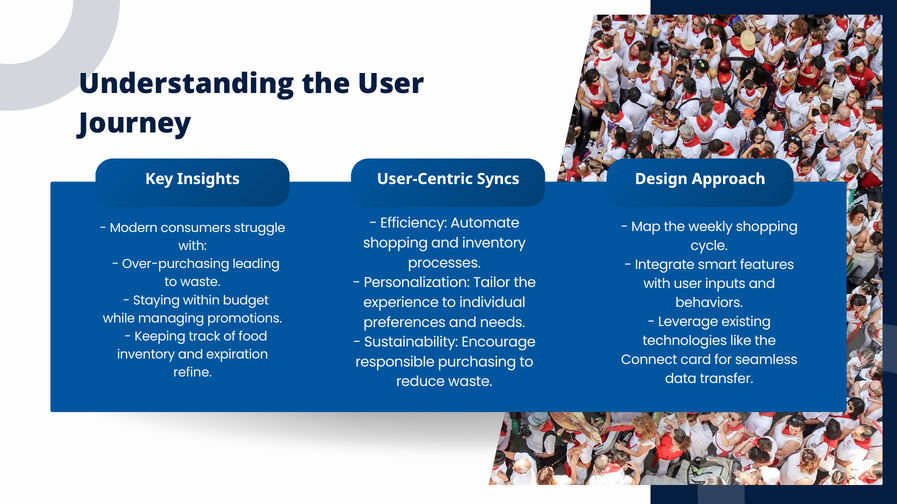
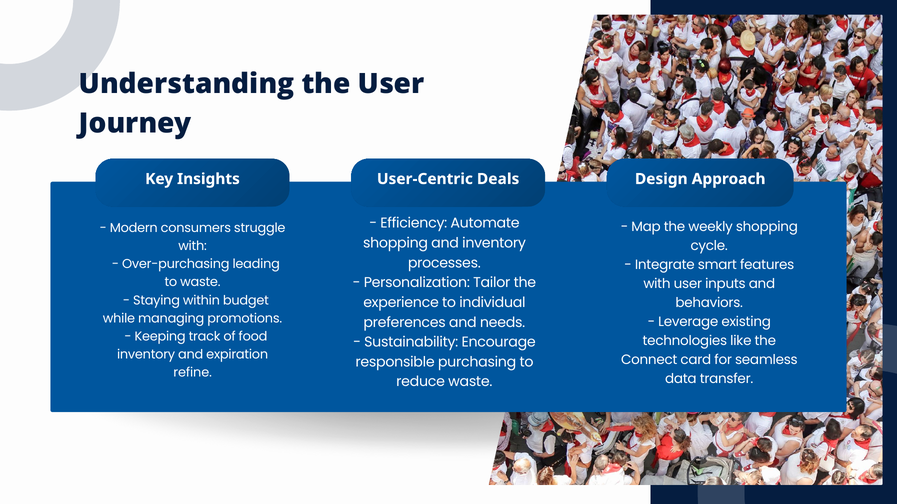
Syncs: Syncs -> Deals (498, 179)
